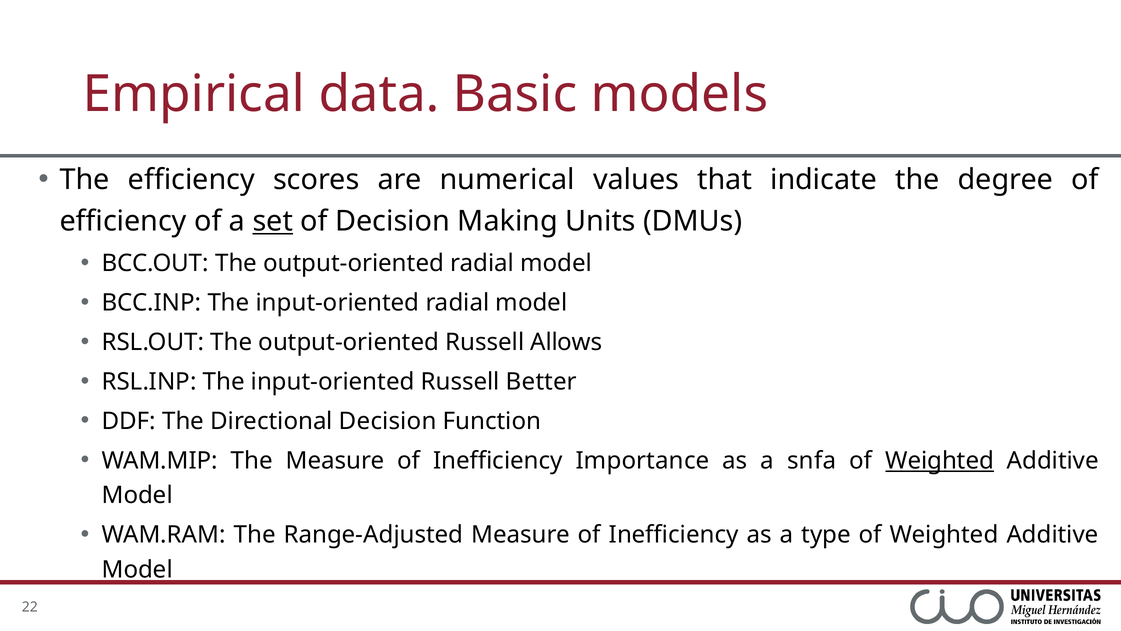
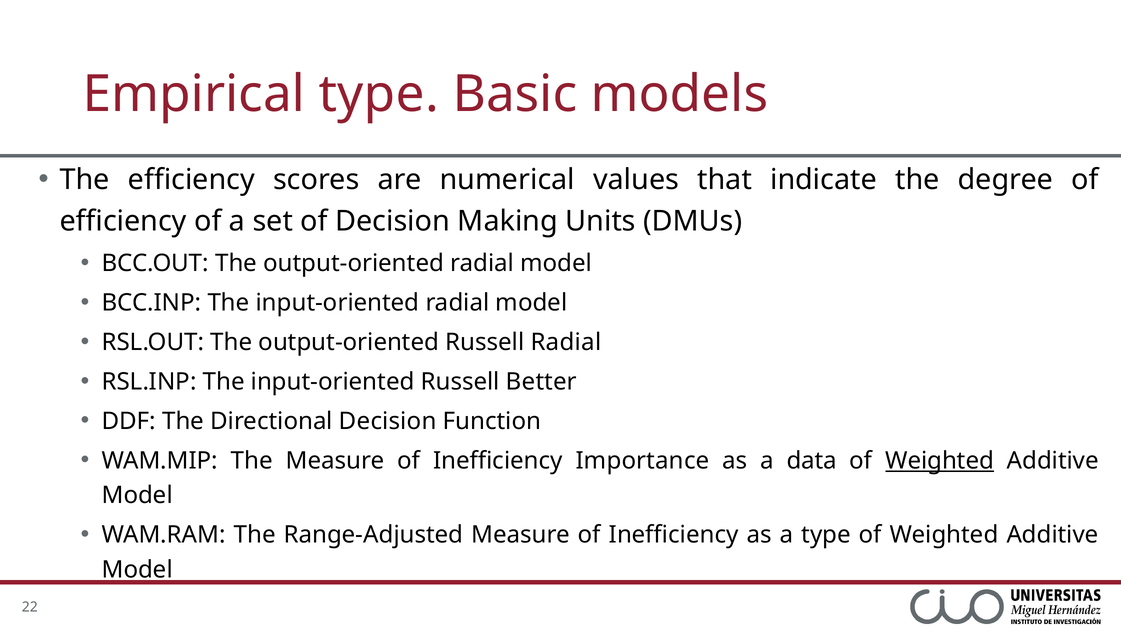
Empirical data: data -> type (379, 94)
set underline: present -> none (273, 221)
Russell Allows: Allows -> Radial (566, 342)
snfa: snfa -> data (812, 460)
